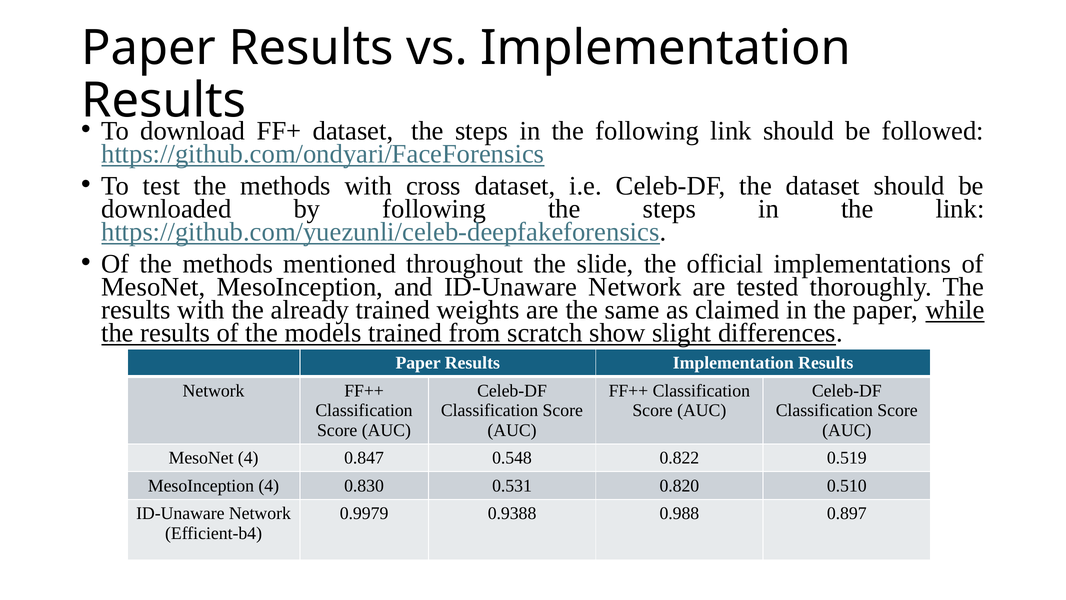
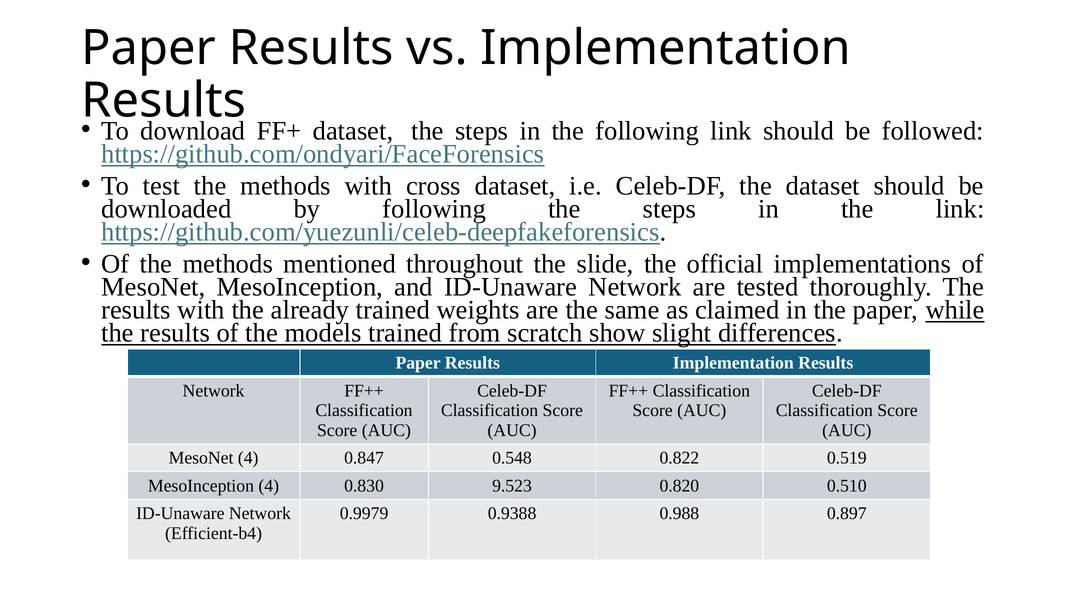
0.531: 0.531 -> 9.523 (512, 485)
